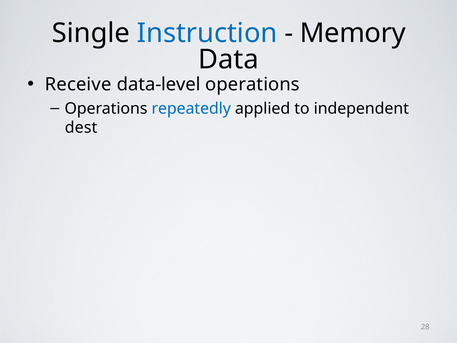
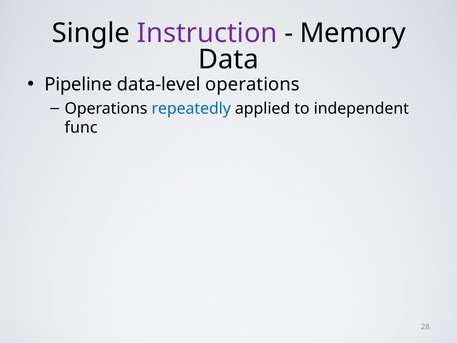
Instruction colour: blue -> purple (207, 33)
Receive: Receive -> Pipeline (78, 84)
dest: dest -> func (81, 127)
